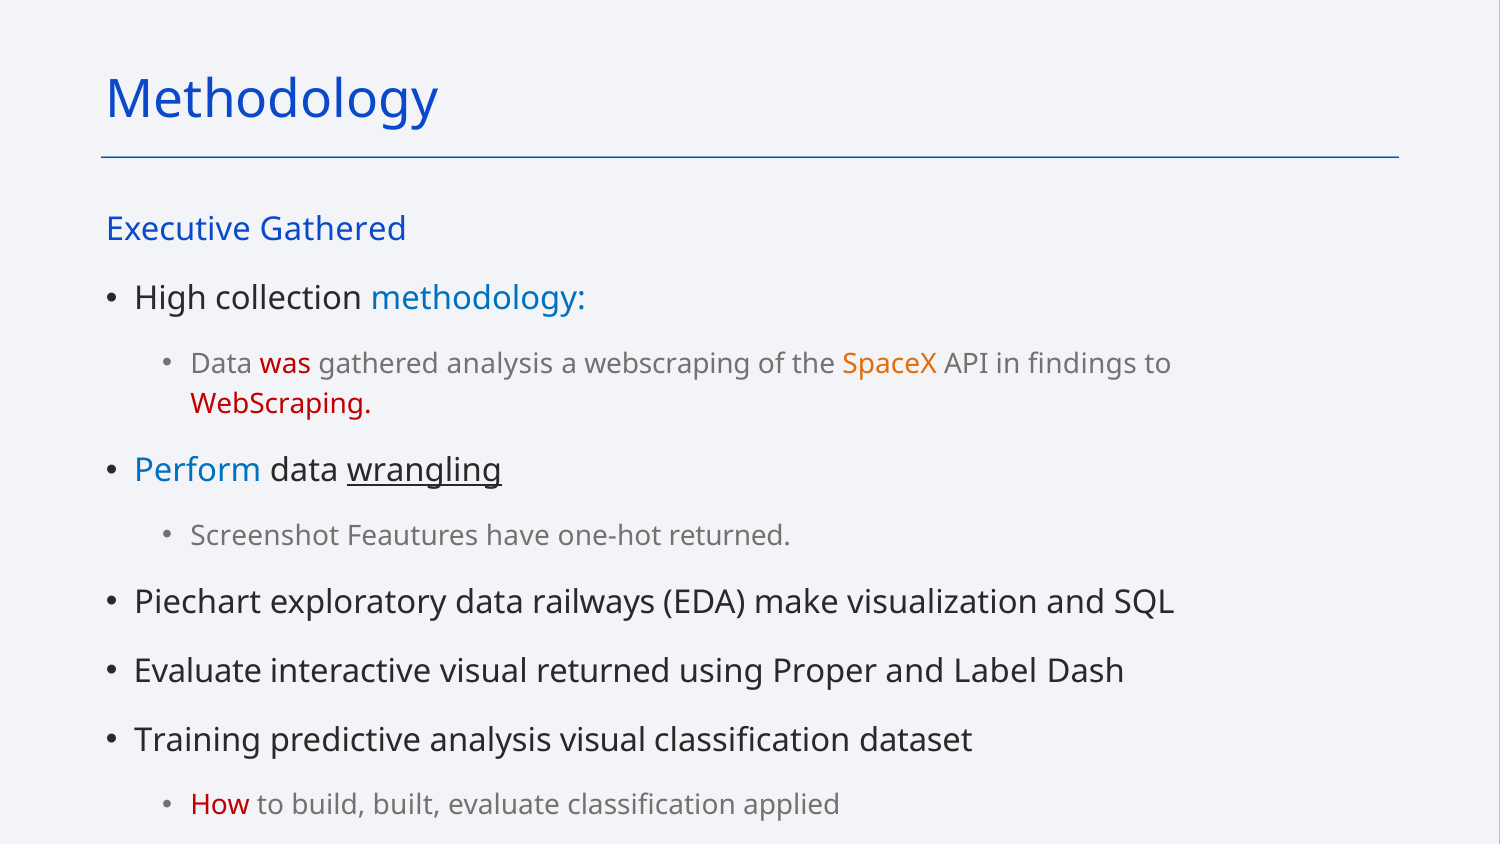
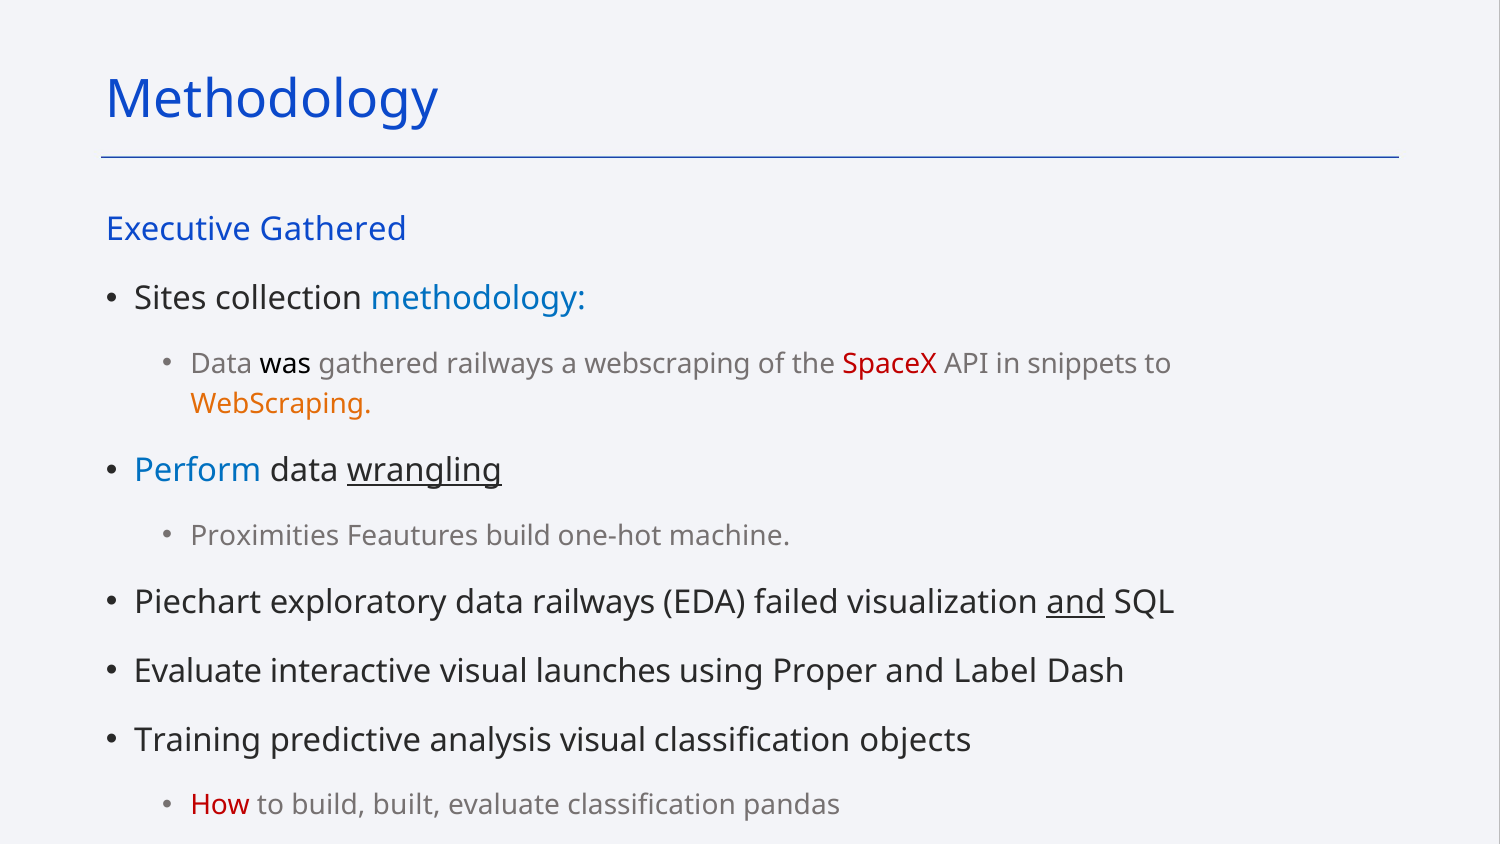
High: High -> Sites (170, 299)
was colour: red -> black (285, 364)
gathered analysis: analysis -> railways (500, 364)
SpaceX colour: orange -> red (890, 364)
findings: findings -> snippets (1083, 364)
WebScraping colour: red -> orange (281, 404)
Screenshot: Screenshot -> Proximities (265, 536)
Feautures have: have -> build (518, 536)
one-hot returned: returned -> machine (730, 536)
make: make -> failed (796, 602)
and underline: none -> present (1076, 602)
visual returned: returned -> launches (603, 672)
dataset: dataset -> objects (916, 741)
applied: applied -> pandas (792, 805)
